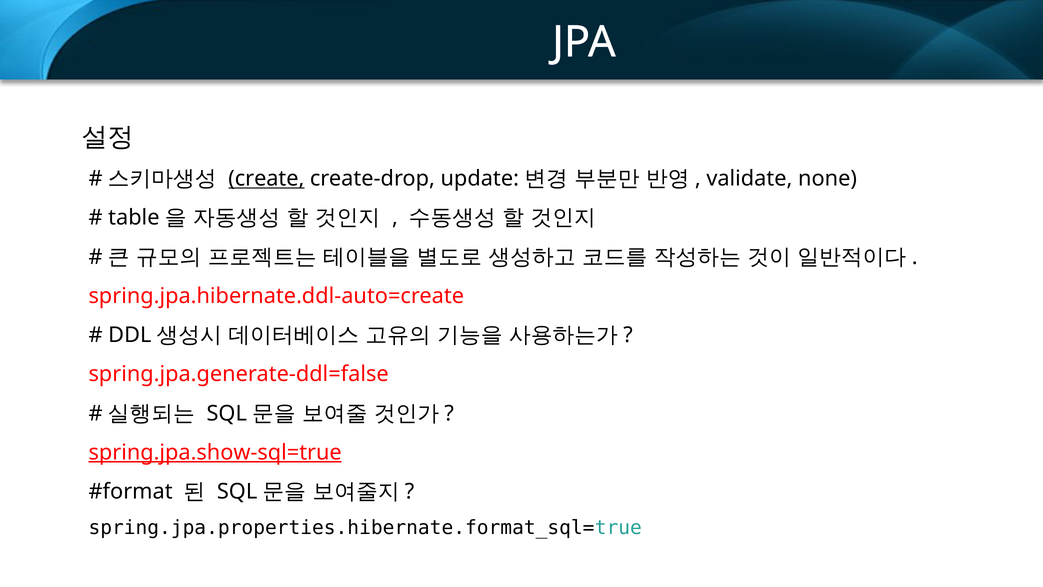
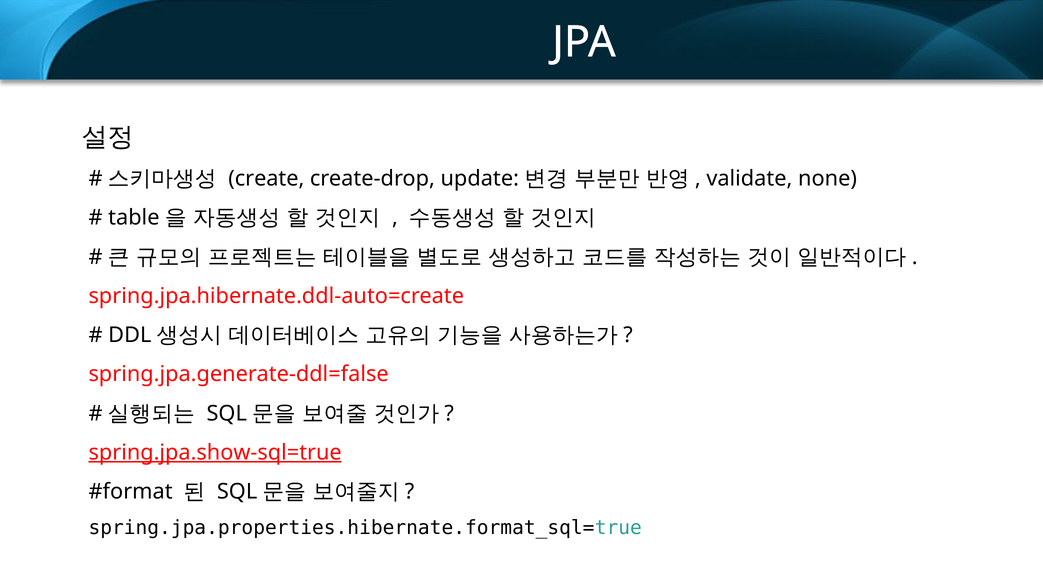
create underline: present -> none (266, 178)
